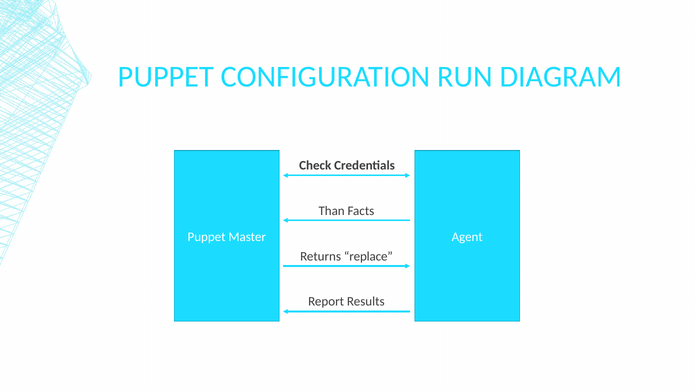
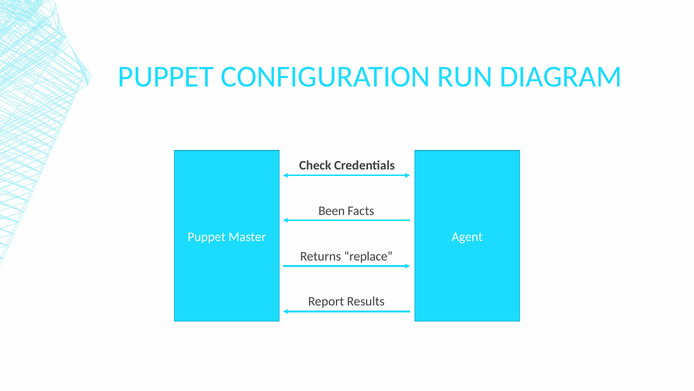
Than: Than -> Been (332, 211)
